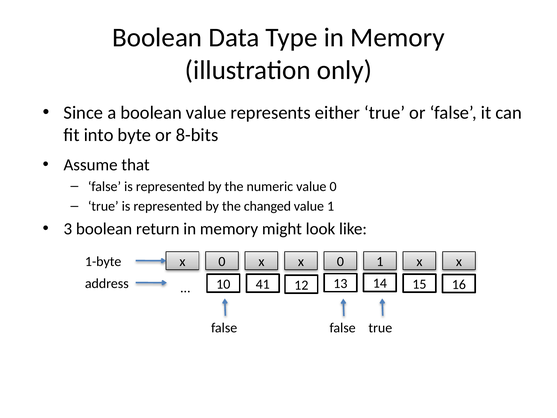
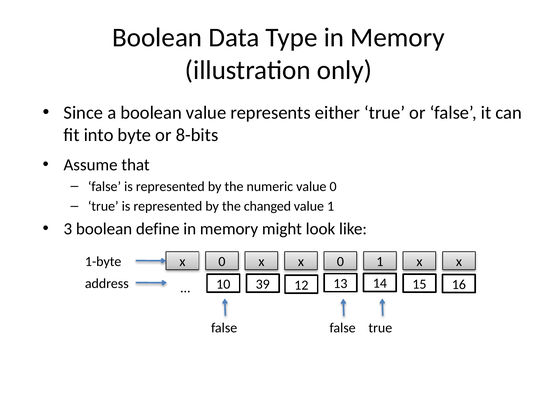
return: return -> define (158, 229)
41: 41 -> 39 (263, 284)
